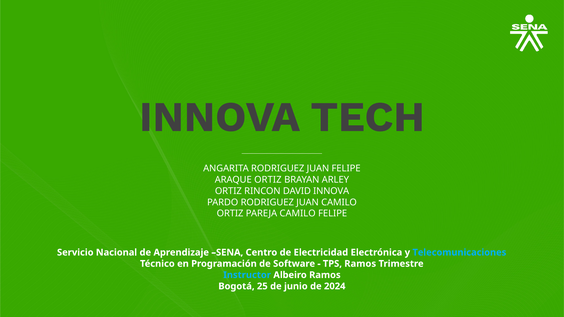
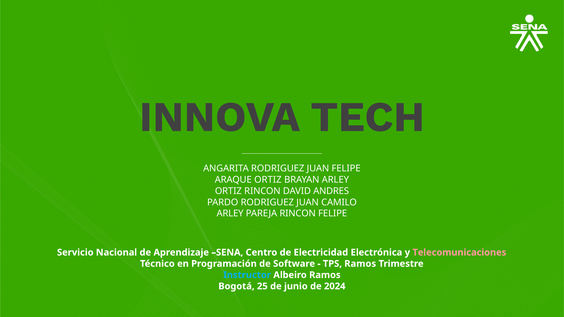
DAVID INNOVA: INNOVA -> ANDRES (331, 191)
ORTIZ: ORTIZ -> ARLEY (230, 214)
PAREJA CAMILO: CAMILO -> RINCON (298, 214)
Telecomunicaciones colour: light blue -> pink (459, 253)
